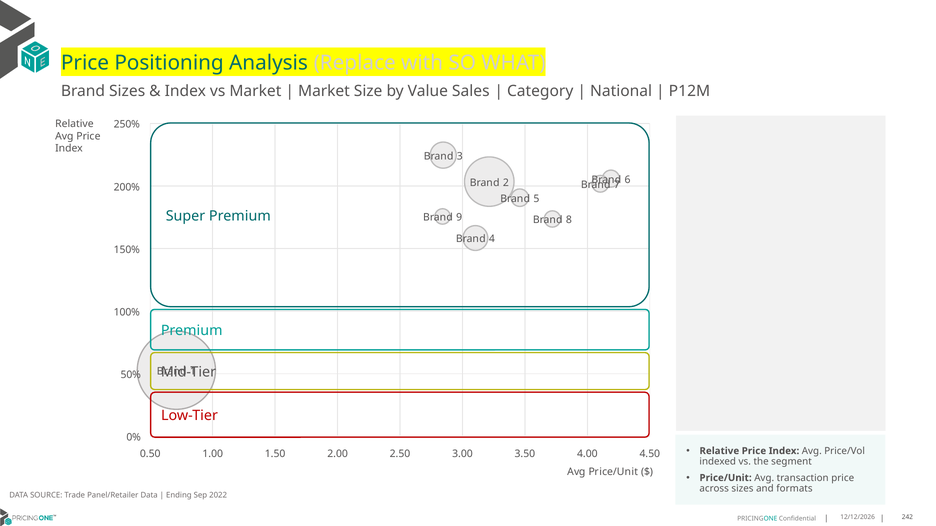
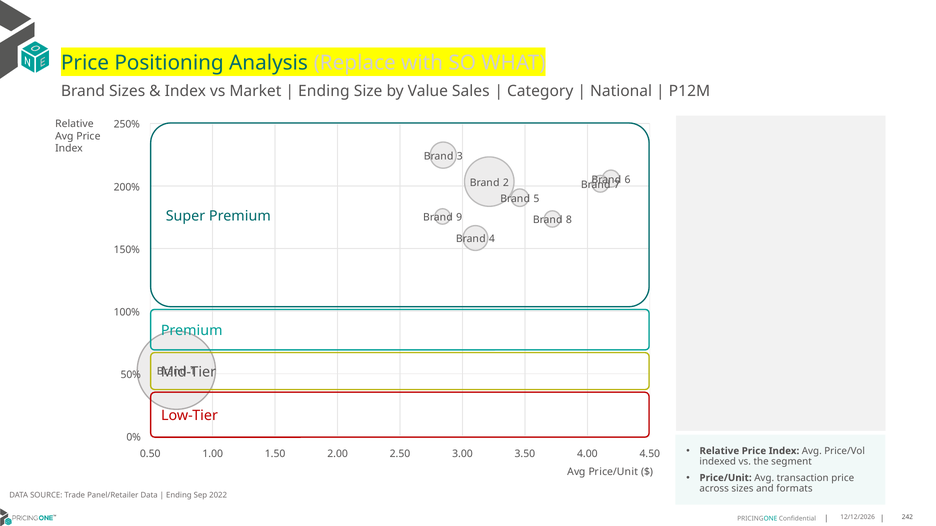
Market: Market -> Ending (324, 91)
